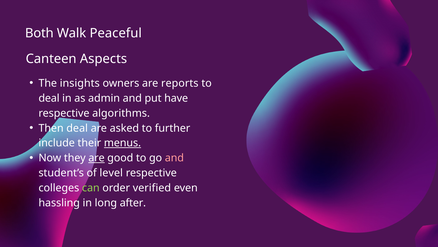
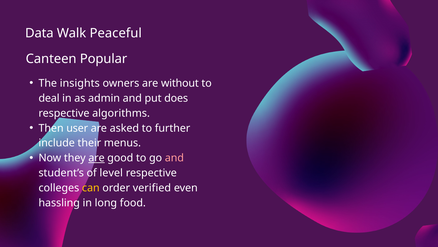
Both: Both -> Data (39, 33)
Aspects: Aspects -> Popular (104, 59)
reports: reports -> without (180, 83)
have: have -> does (176, 98)
Then deal: deal -> user (77, 128)
menus underline: present -> none (122, 143)
can colour: light green -> yellow (91, 188)
after: after -> food (133, 202)
